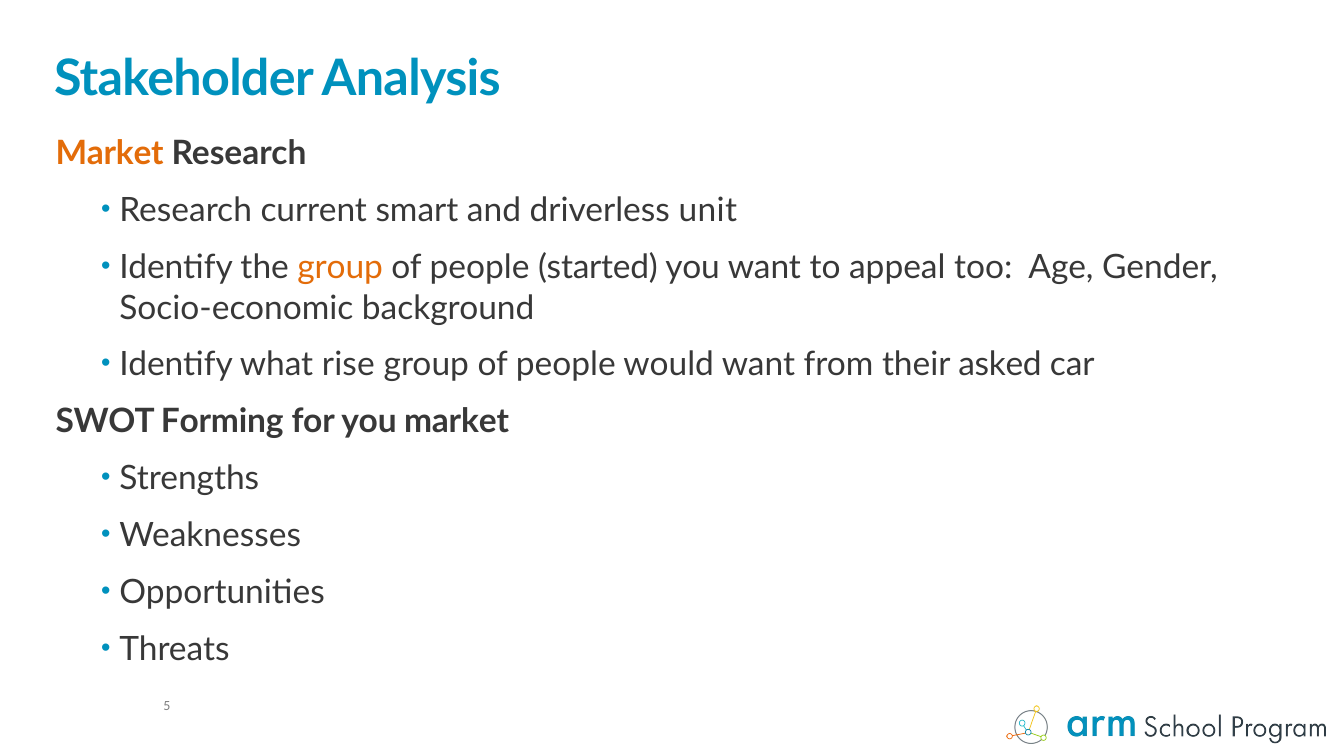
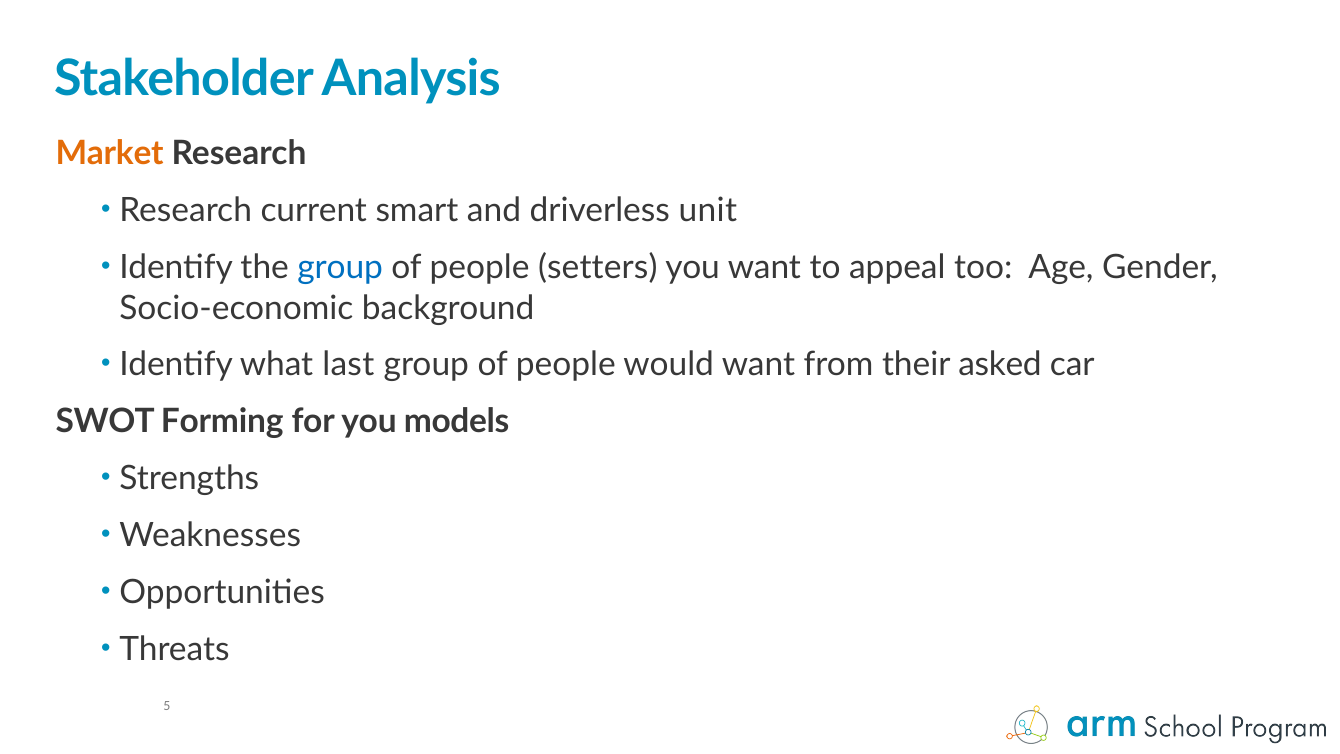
group colour: orange -> blue (340, 268)
started: started -> setters (598, 268)
rise: rise -> last (348, 365)
you market: market -> models (457, 422)
